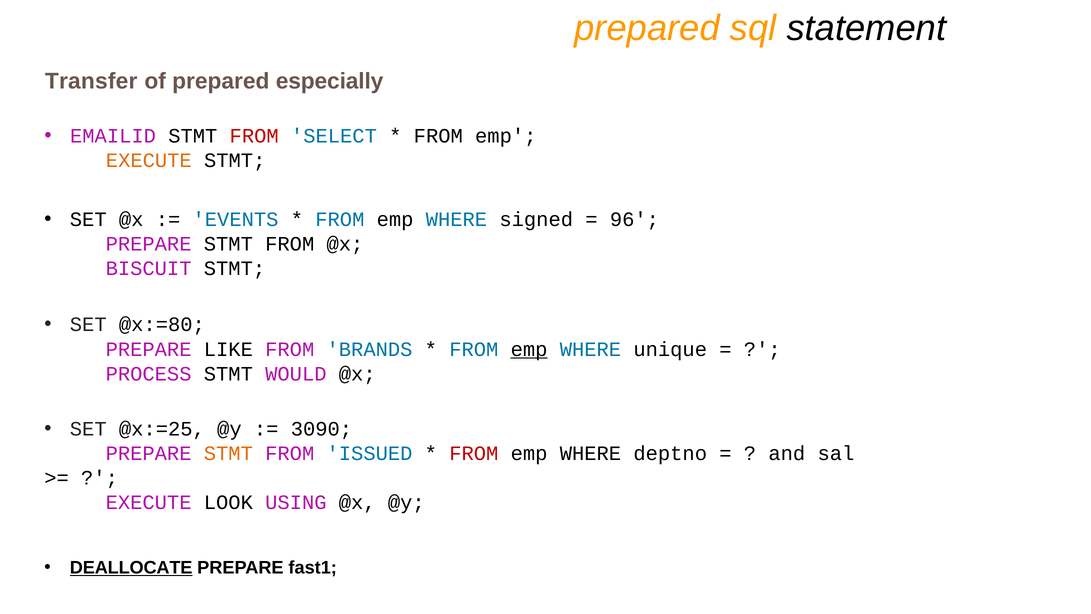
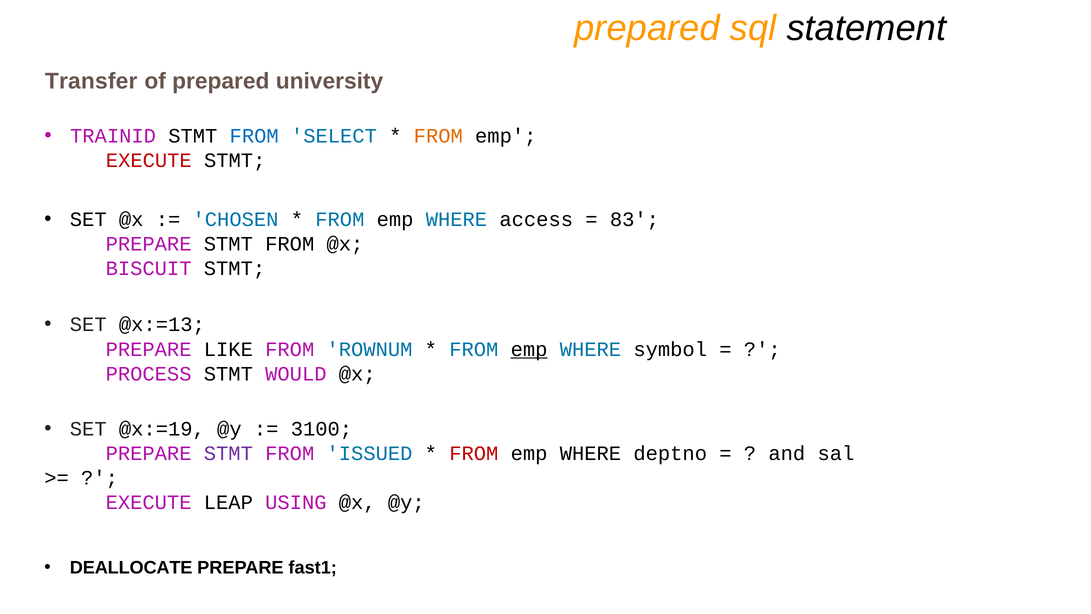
especially: especially -> university (330, 81)
EMAILID: EMAILID -> TRAINID (113, 136)
FROM colour: red -> blue (254, 136)
FROM colour: black -> orange (438, 136)
EXECUTE colour: orange -> red (149, 160)
EVENTS: EVENTS -> CHOSEN (236, 219)
signed: signed -> access (536, 219)
96: 96 -> 83 (634, 219)
@x:=80: @x:=80 -> @x:=13 (162, 325)
BRANDS: BRANDS -> ROWNUM (370, 349)
unique: unique -> symbol (670, 349)
@x:=25: @x:=25 -> @x:=19 (162, 429)
3090: 3090 -> 3100 (321, 429)
STMT colour: orange -> purple (228, 453)
LOOK: LOOK -> LEAP (228, 502)
DEALLOCATE underline: present -> none (131, 568)
